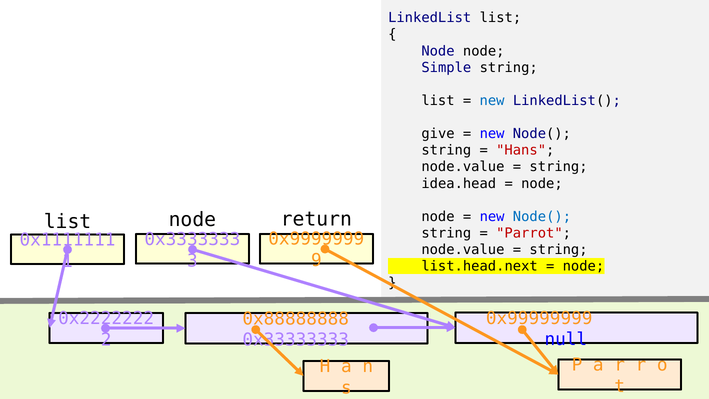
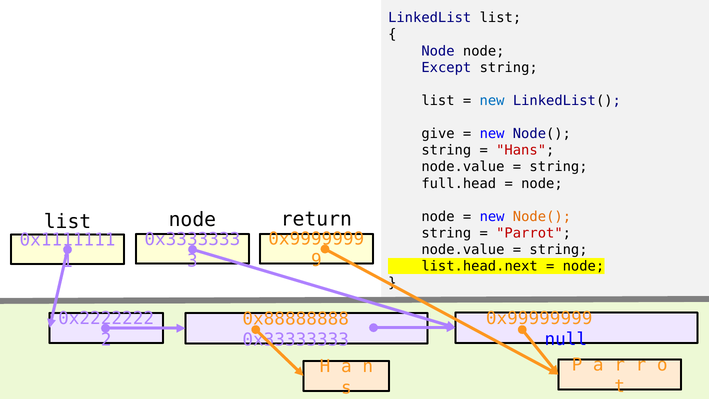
Simple: Simple -> Except (446, 68)
idea.head: idea.head -> full.head (459, 183)
Node( colour: blue -> orange (542, 216)
